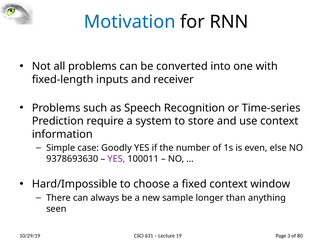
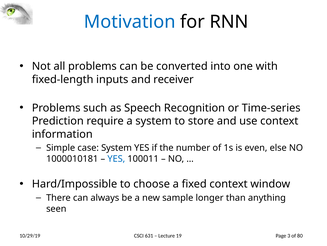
case Goodly: Goodly -> System (117, 147)
9378693630: 9378693630 -> 1000010181 (72, 158)
YES colour: purple -> blue (116, 158)
